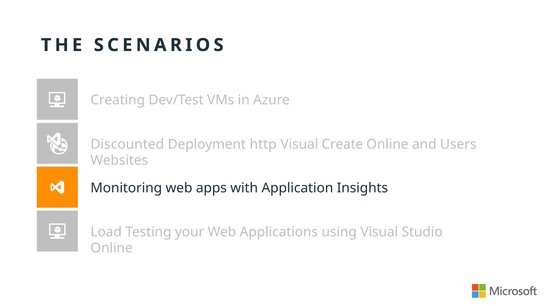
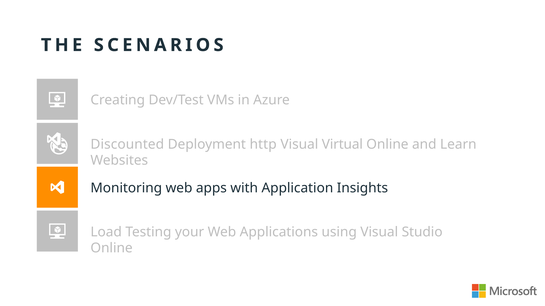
Create: Create -> Virtual (342, 144)
Users: Users -> Learn (458, 144)
